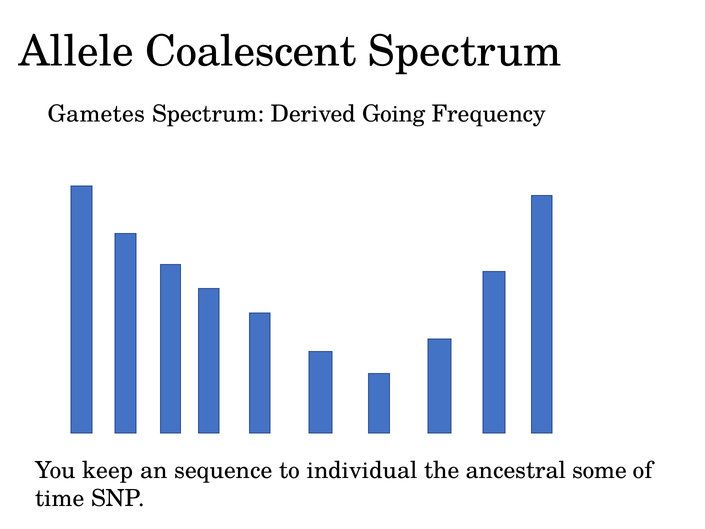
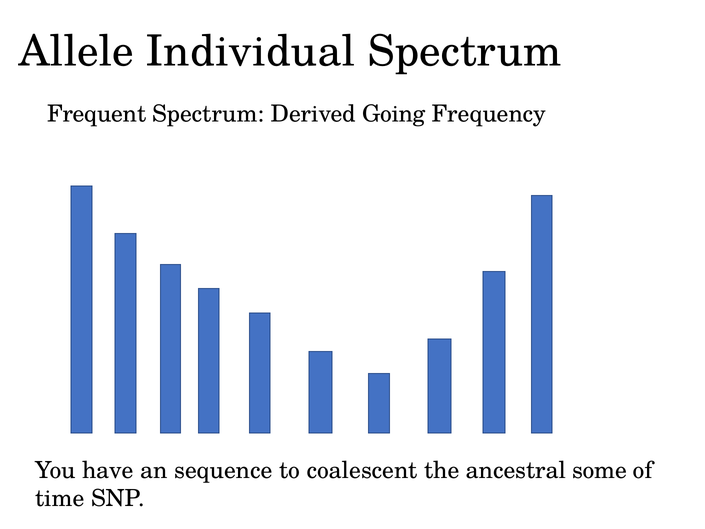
Coalescent: Coalescent -> Individual (251, 52)
Gametes: Gametes -> Frequent (97, 114)
keep: keep -> have (108, 470)
individual: individual -> coalescent (362, 470)
